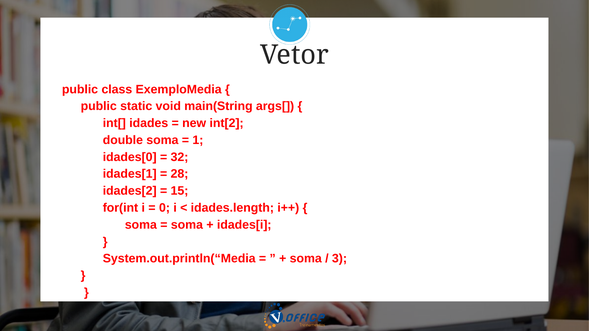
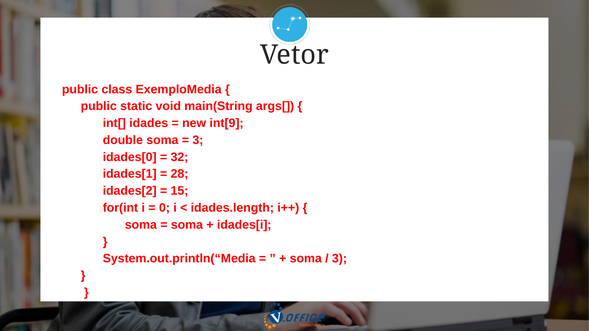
int[2: int[2 -> int[9 (227, 123)
1: 1 -> 3 (198, 140)
